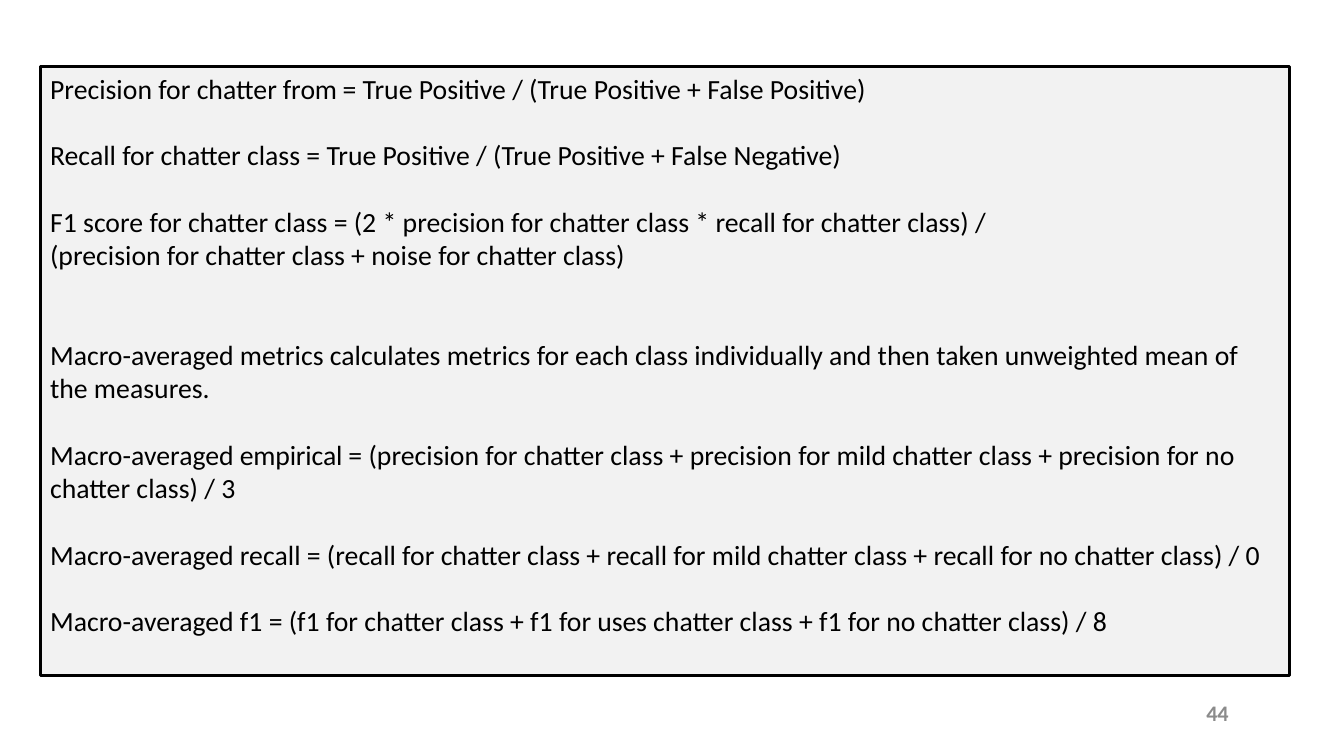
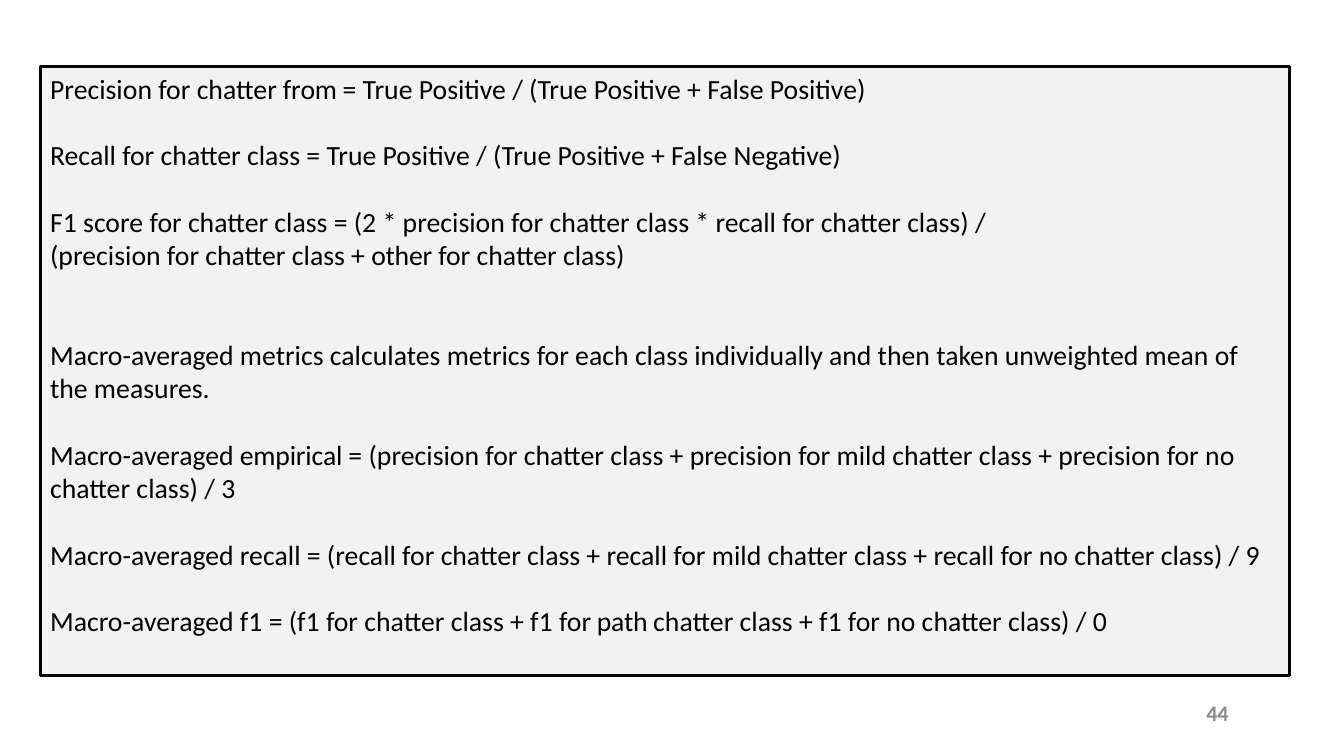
noise: noise -> other (402, 257)
0: 0 -> 9 (1253, 556)
uses: uses -> path (622, 622)
8: 8 -> 0 (1100, 622)
